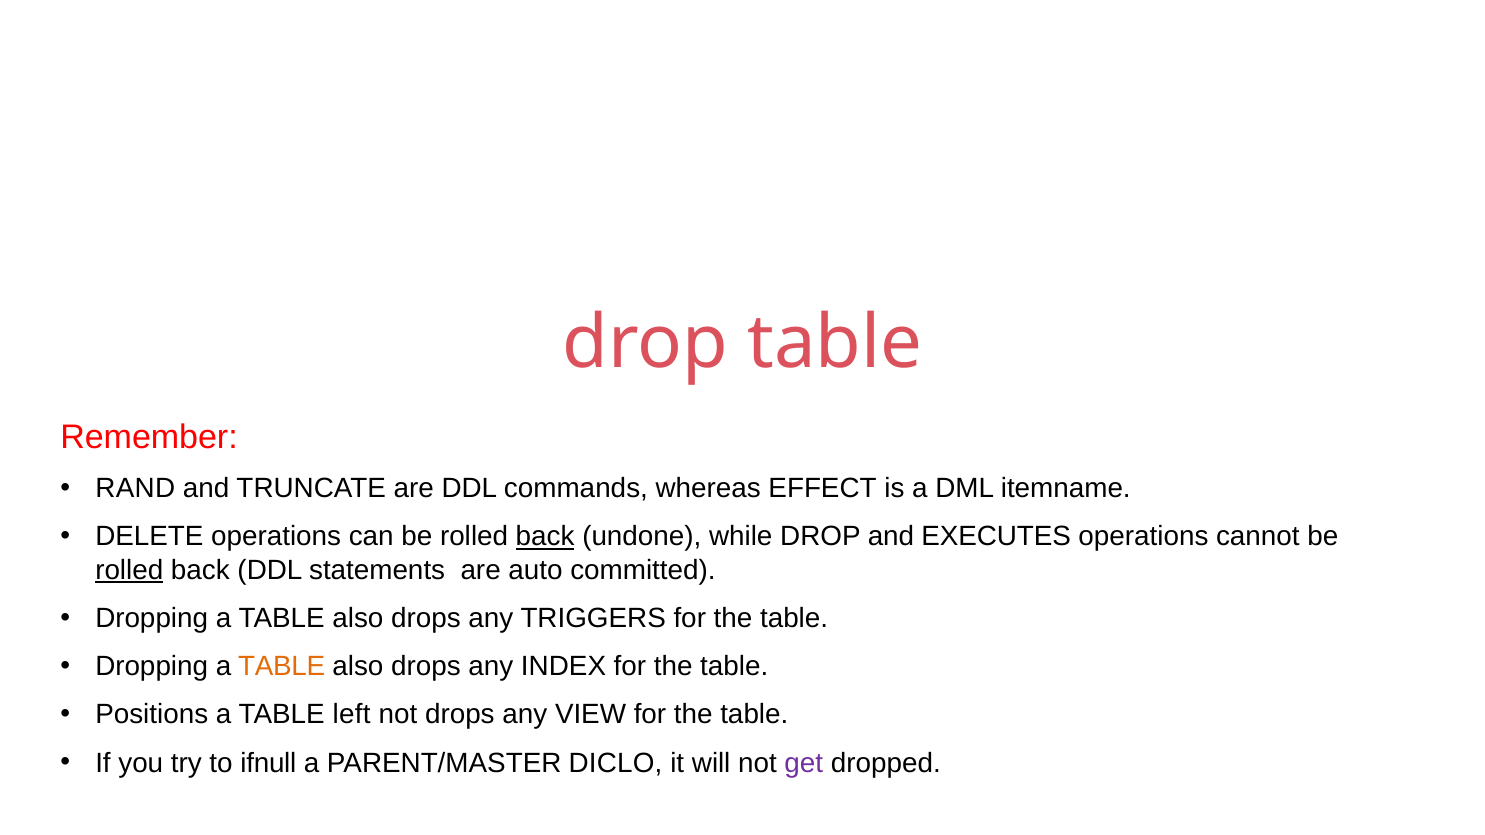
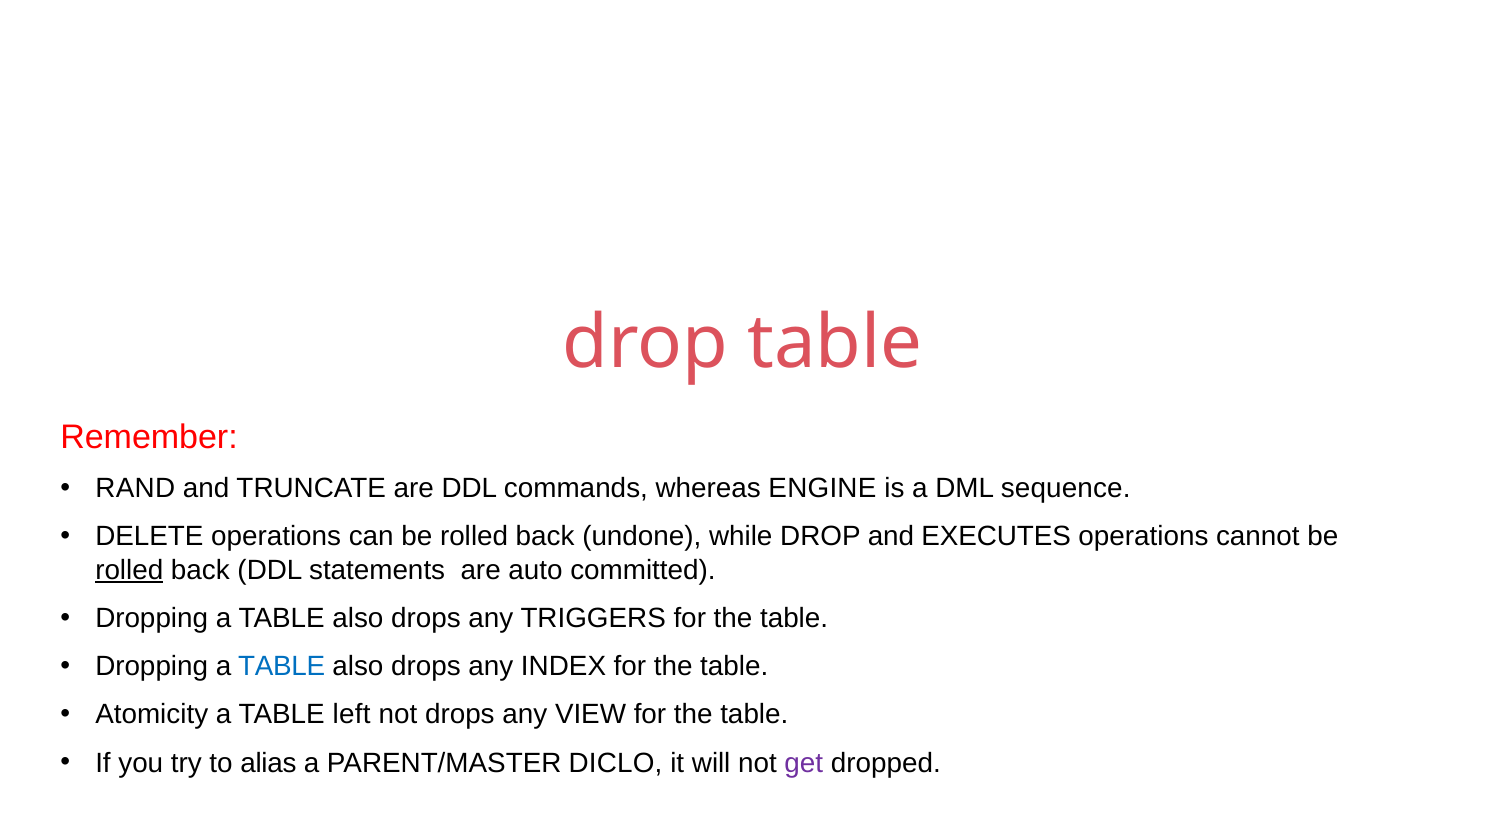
EFFECT: EFFECT -> ENGINE (822, 489)
itemname: itemname -> sequence (1066, 489)
back underline: present -> none (545, 537)
TABLE colour: orange -> blue (282, 667)
Positions: Positions -> Atomicity (152, 715)
ifnull: ifnull -> alias (268, 763)
